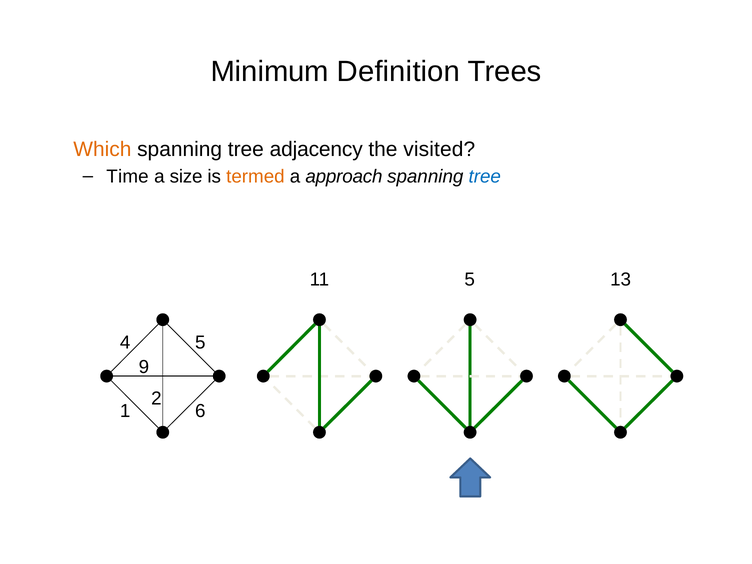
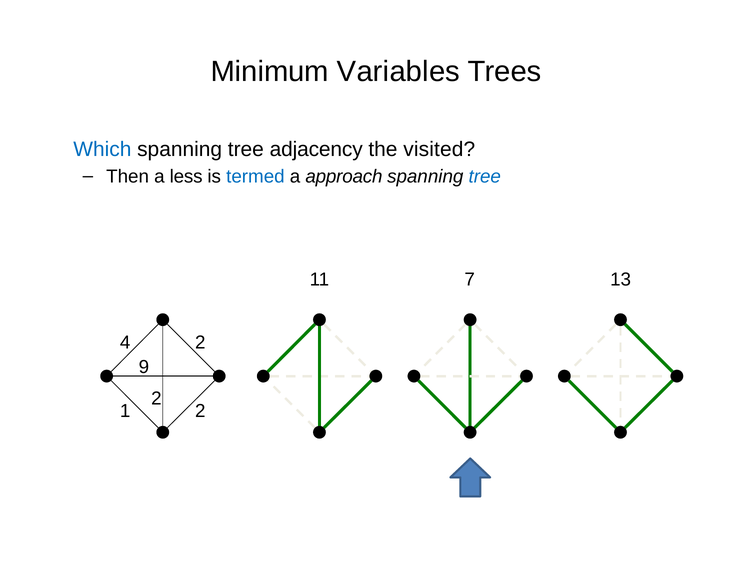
Definition: Definition -> Variables (398, 72)
Which colour: orange -> blue (102, 149)
Time: Time -> Then (128, 177)
size: size -> less (186, 177)
termed colour: orange -> blue (255, 177)
11 5: 5 -> 7 (470, 280)
4 5: 5 -> 2 (200, 343)
1 6: 6 -> 2 (200, 411)
